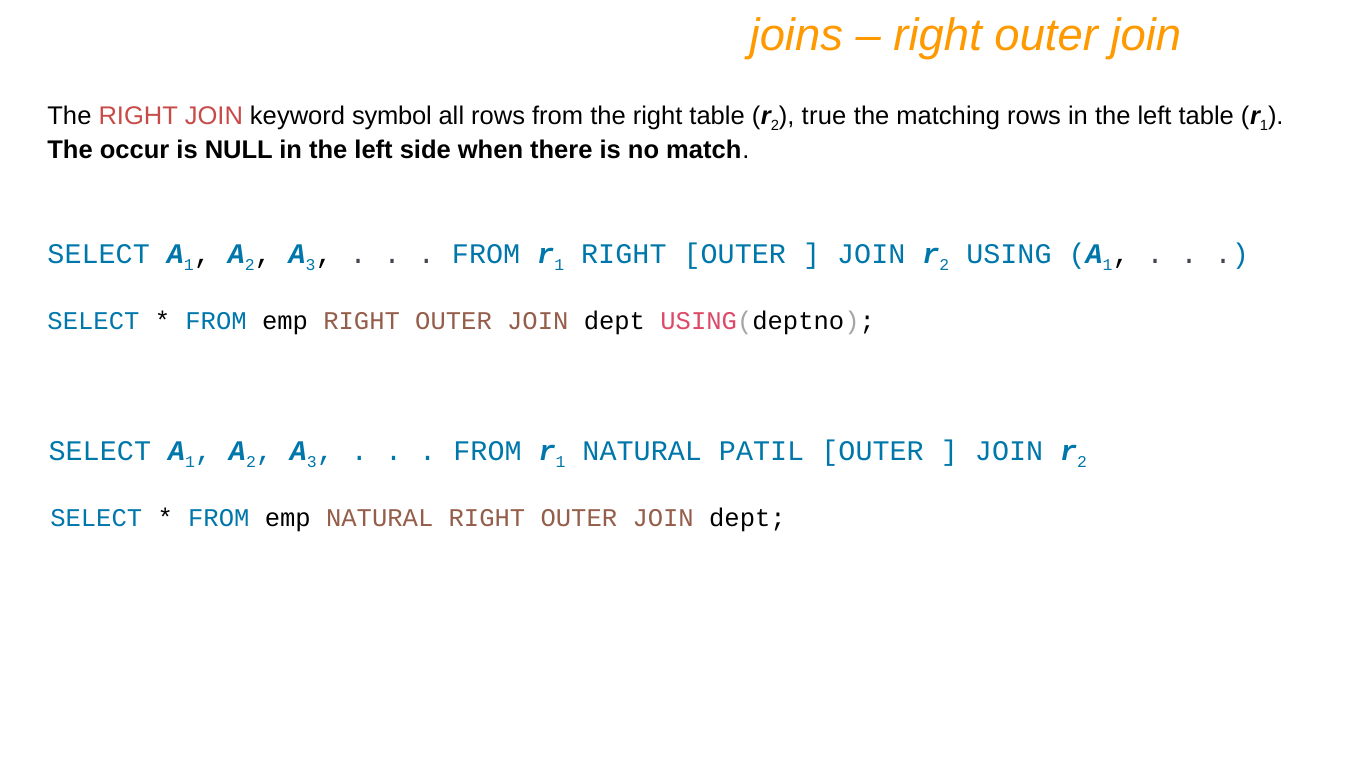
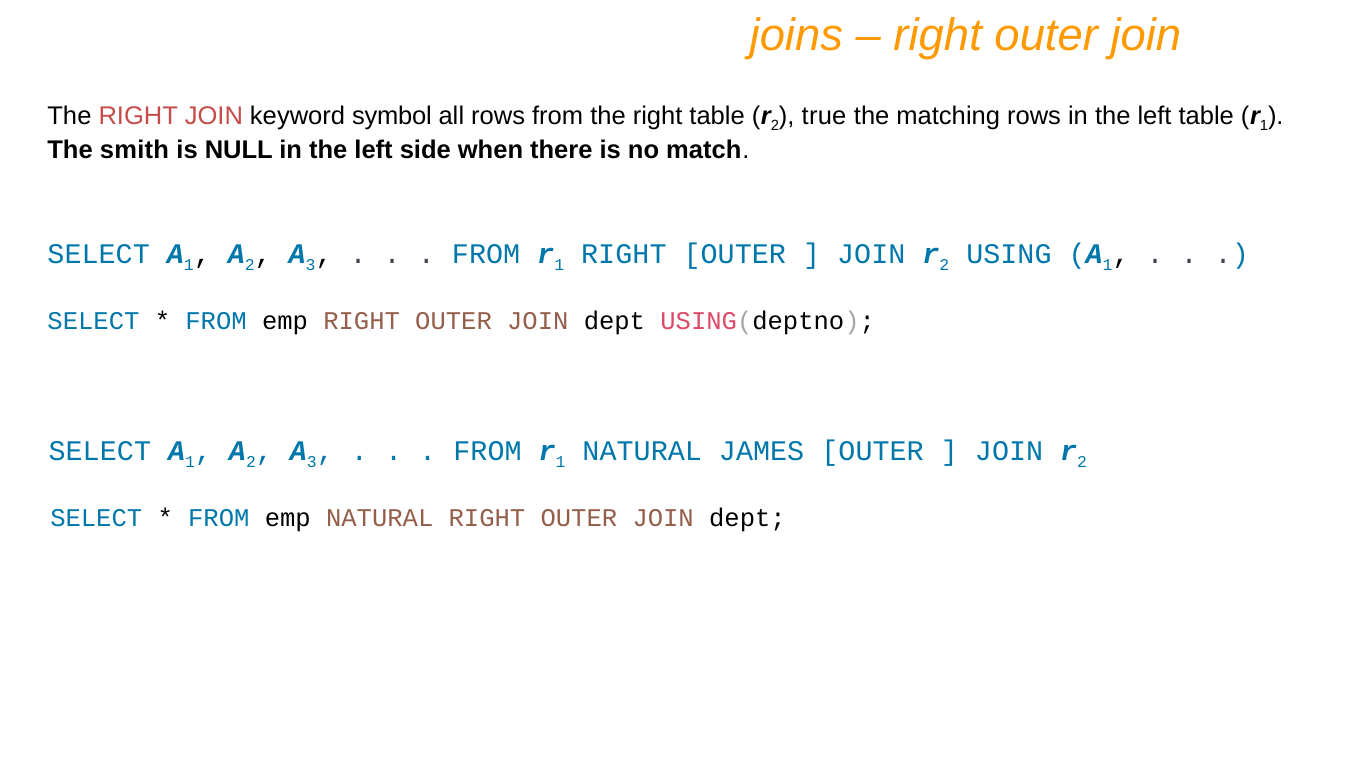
occur: occur -> smith (134, 151)
PATIL: PATIL -> JAMES (762, 451)
